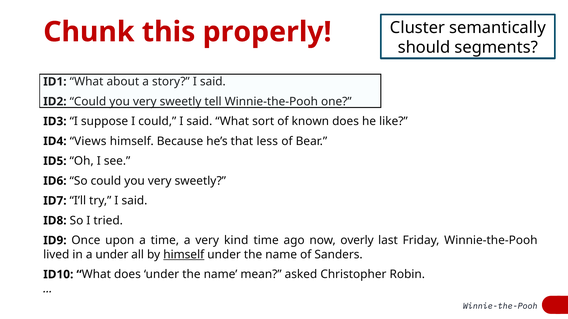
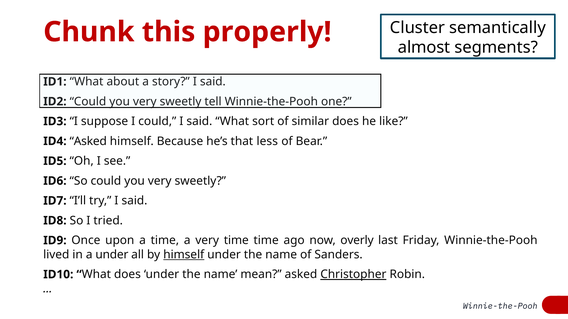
should: should -> almost (424, 48)
known: known -> similar (310, 122)
ID4 Views: Views -> Asked (88, 141)
very kind: kind -> time (236, 241)
Christopher underline: none -> present (353, 275)
